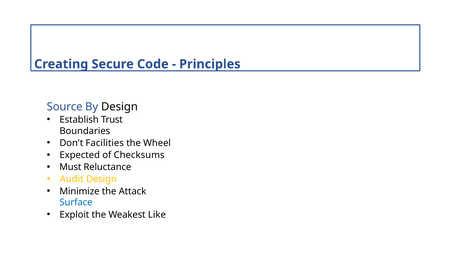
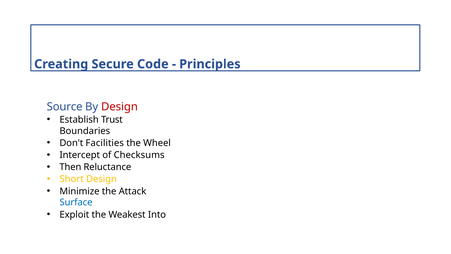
Design colour: black -> red (119, 107)
Expected: Expected -> Intercept (80, 155)
Must: Must -> Then (70, 167)
Audit: Audit -> Short (72, 179)
Like: Like -> Into (157, 214)
